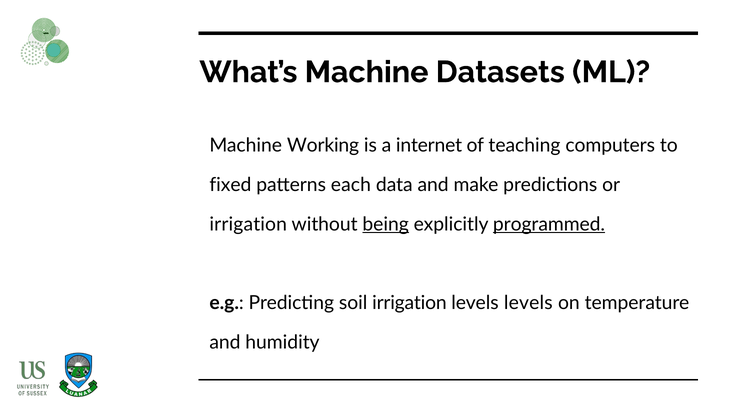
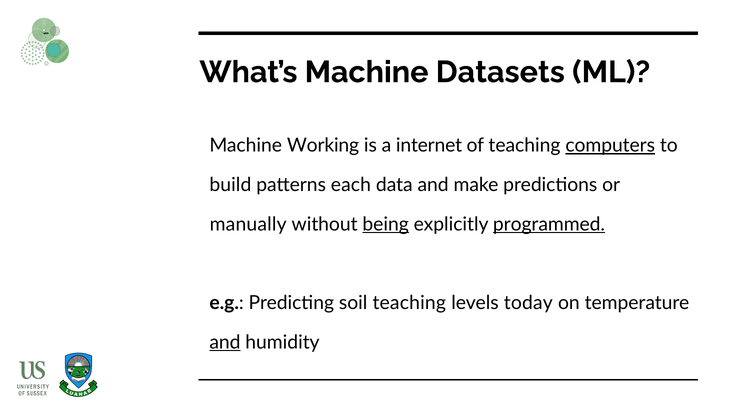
computers underline: none -> present (610, 145)
fixed: fixed -> build (230, 185)
irrigation: irrigation -> manually (248, 224)
soil irrigation: irrigation -> teaching (409, 303)
levels levels: levels -> today (528, 303)
and underline: none -> present (225, 342)
